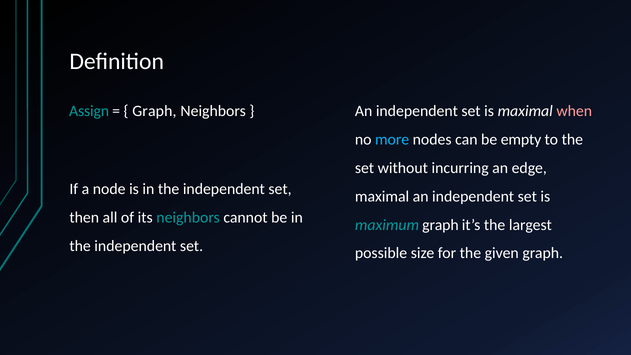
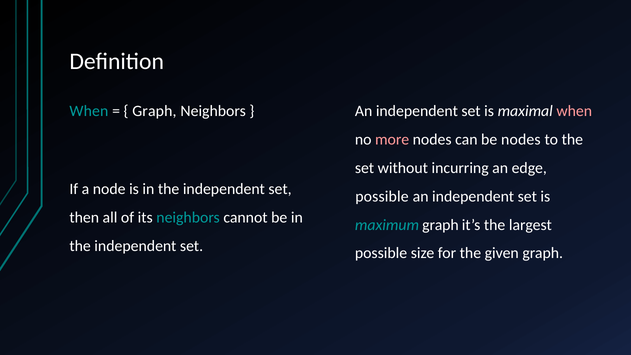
Assign: Assign -> When (89, 111)
more colour: light blue -> pink (392, 140)
be empty: empty -> nodes (521, 140)
maximal: maximal -> possible (382, 196)
